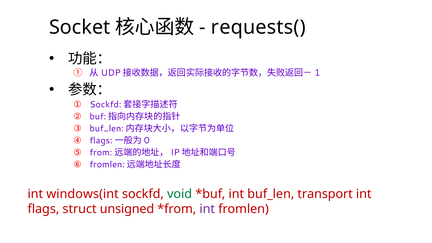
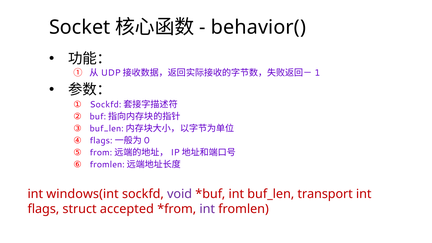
requests(: requests( -> behavior( (258, 27)
void colour: green -> purple (180, 194)
unsigned: unsigned -> accepted (127, 209)
